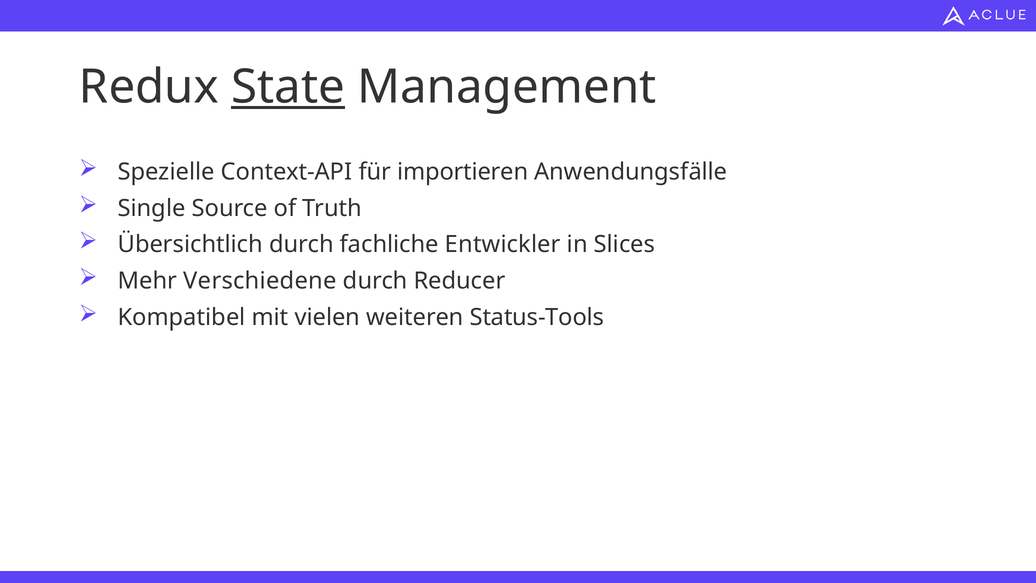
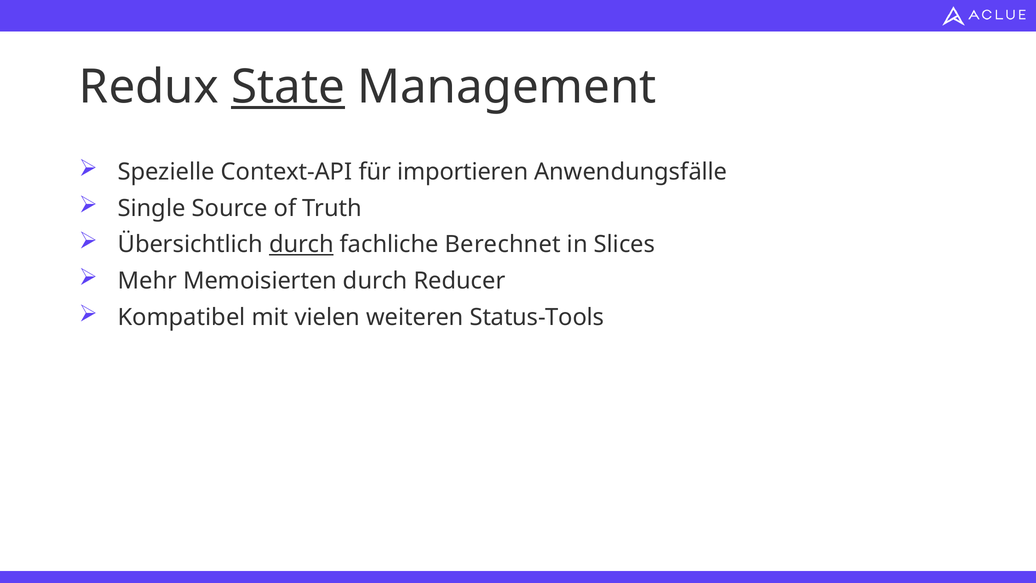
durch underline: none -> present (301, 245)
Entwickler: Entwickler -> Berechnet (503, 245)
Verschiedene: Verschiedene -> Memoisierten (260, 281)
